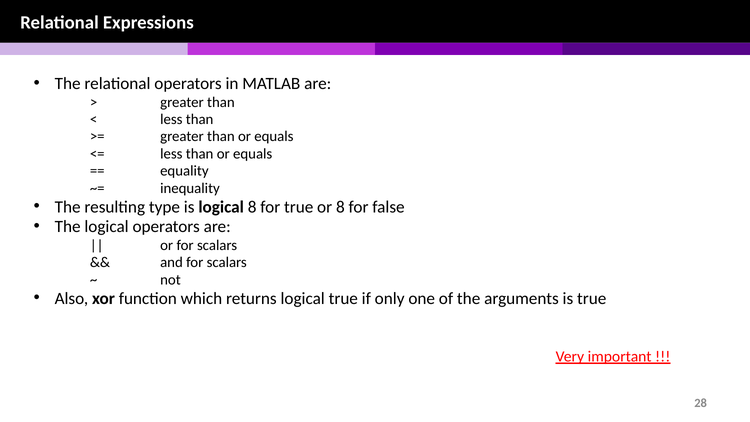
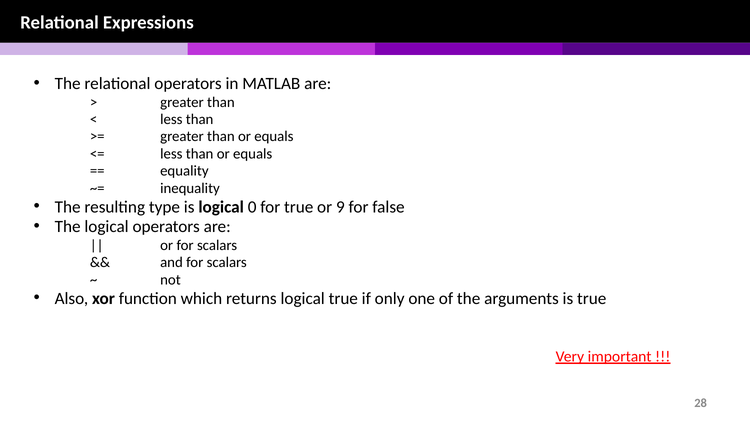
logical 8: 8 -> 0 (252, 207)
or 8: 8 -> 9 (340, 207)
